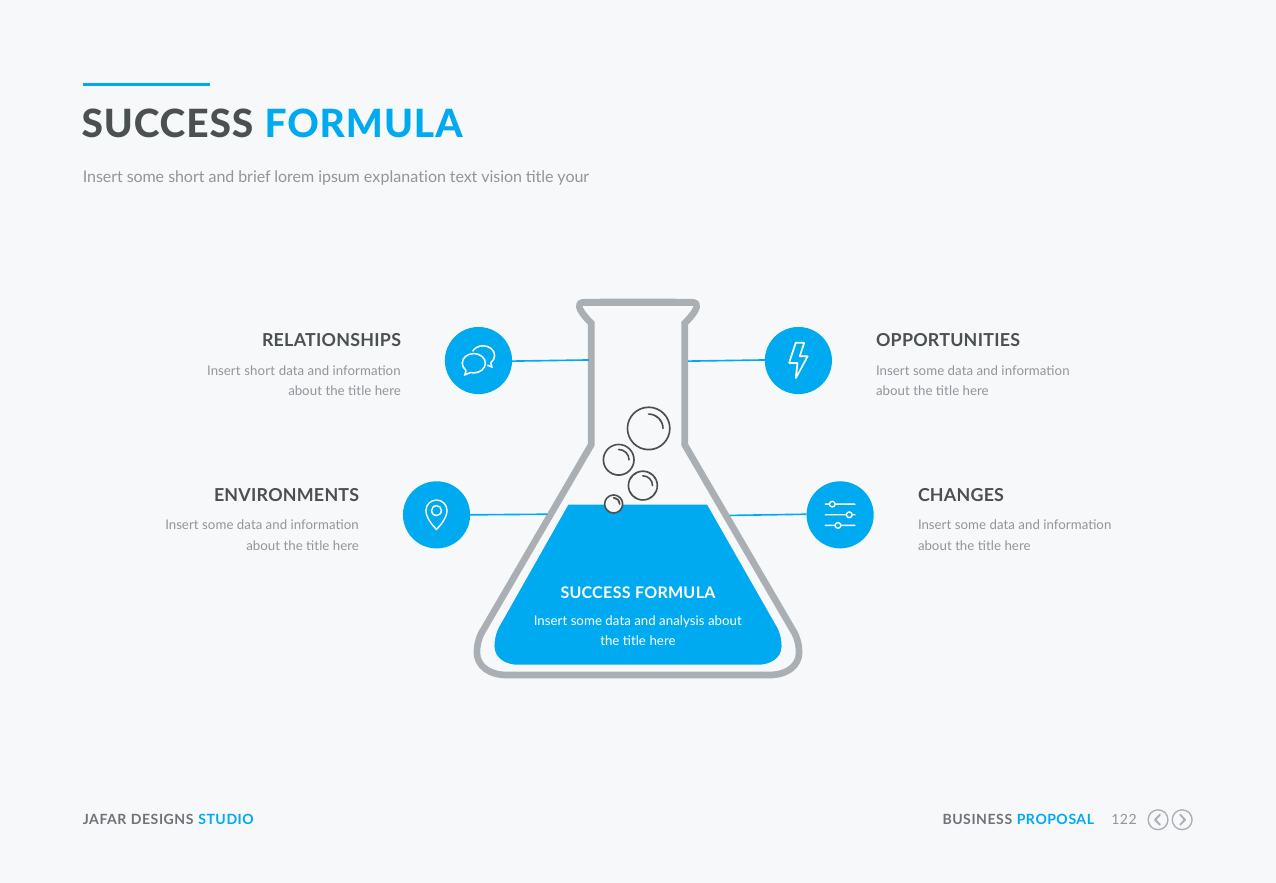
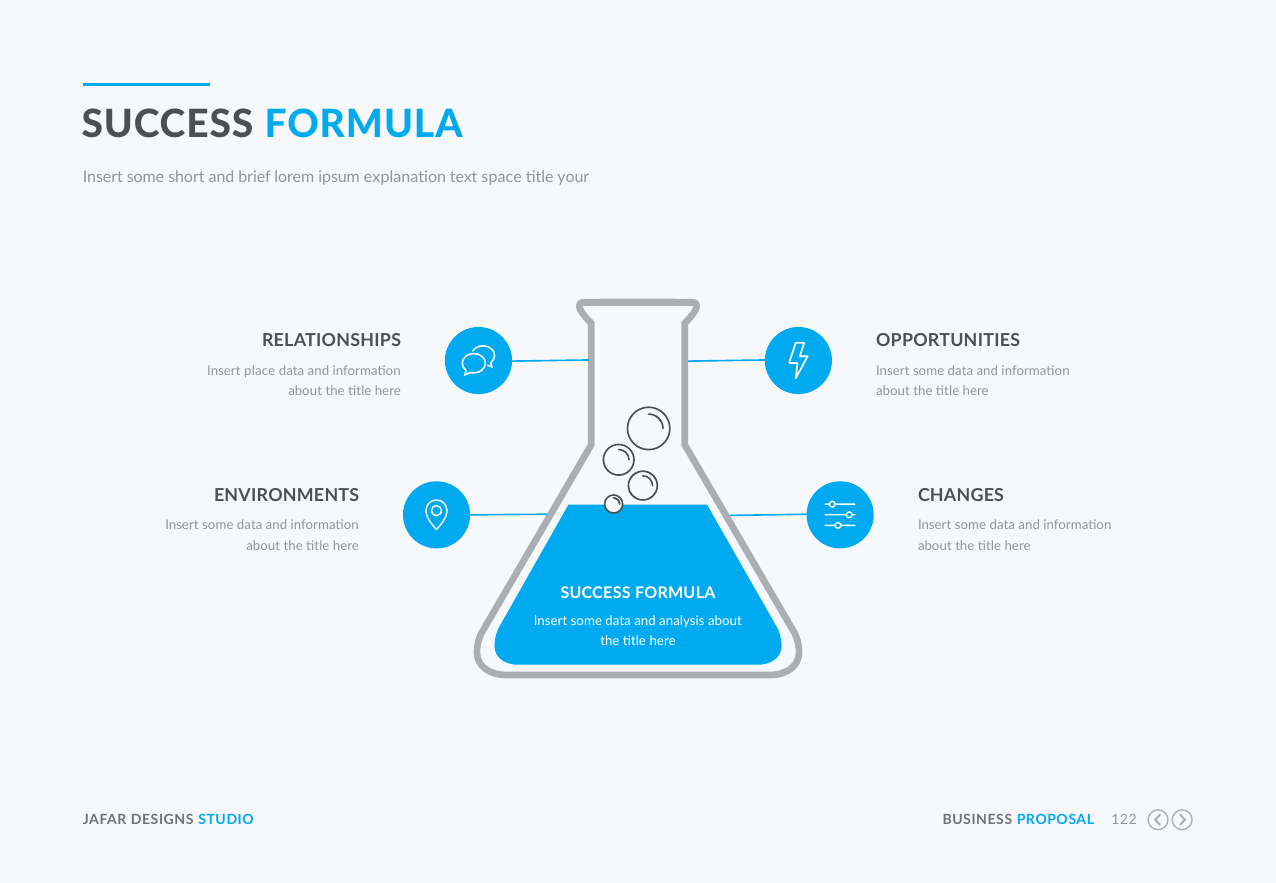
vision: vision -> space (502, 178)
Insert short: short -> place (260, 371)
